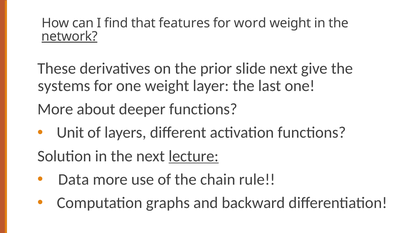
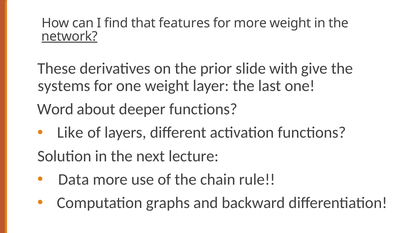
for word: word -> more (250, 23)
slide next: next -> with (283, 69)
More: More -> Word (55, 109)
Unit: Unit -> Like (70, 133)
lecture underline: present -> none (194, 156)
